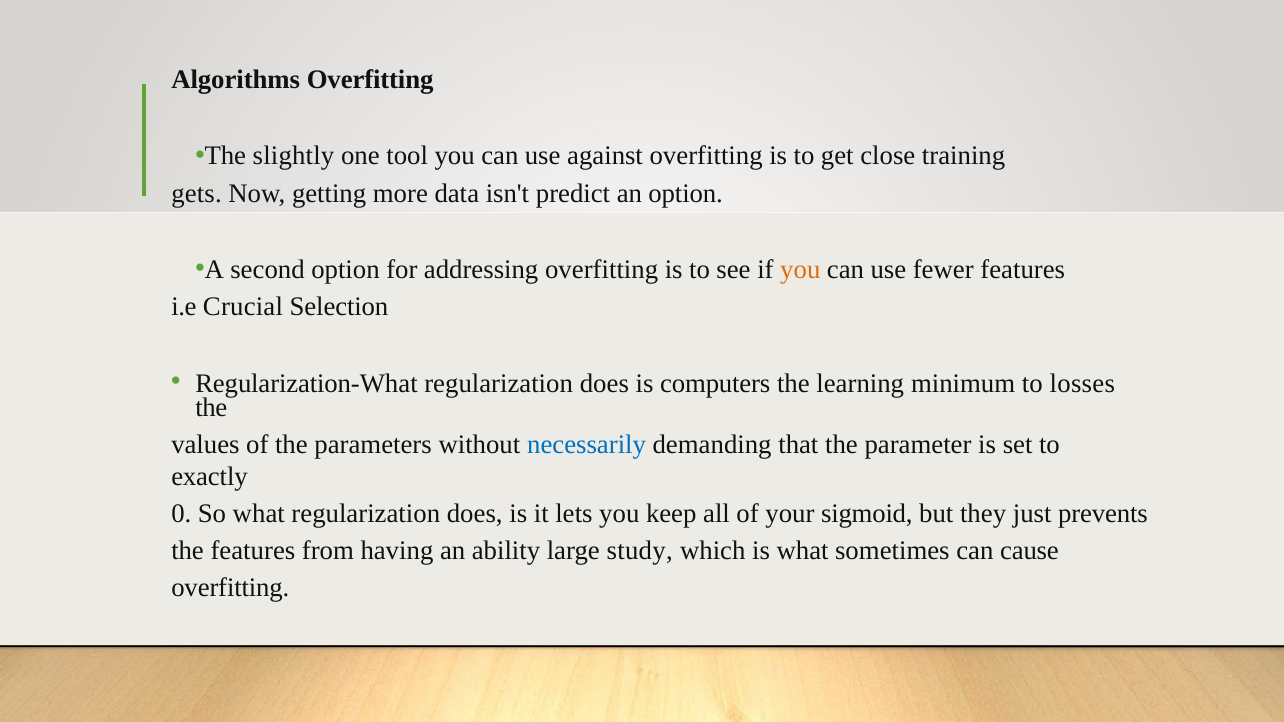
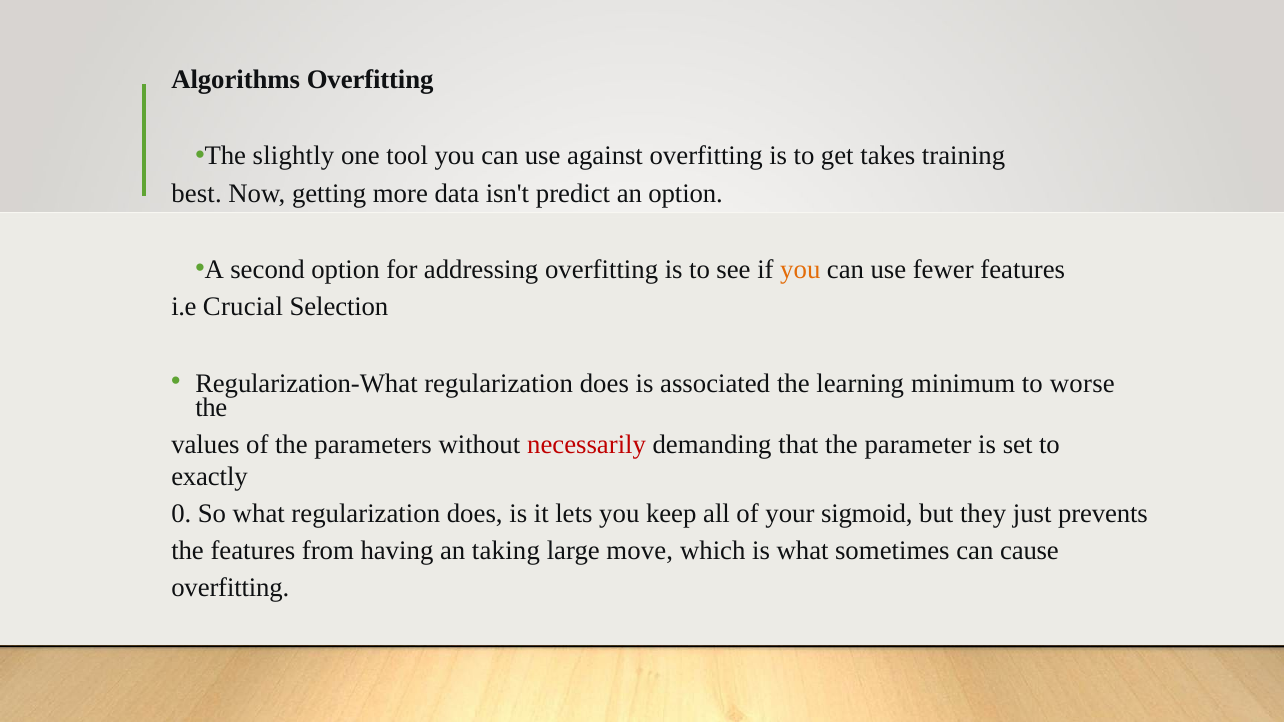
close: close -> takes (888, 156)
gets: gets -> best (197, 193)
computers: computers -> associated (715, 383)
losses: losses -> worse (1082, 383)
necessarily colour: blue -> red (587, 444)
ability: ability -> taking (506, 551)
study: study -> move (640, 551)
